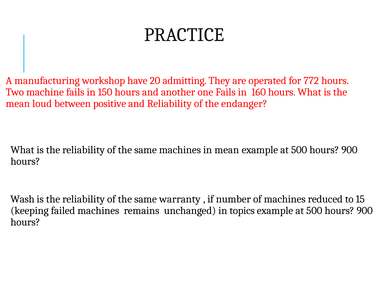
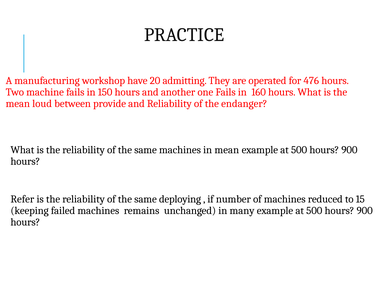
772: 772 -> 476 (311, 81)
positive: positive -> provide (110, 104)
Wash: Wash -> Refer (22, 199)
warranty: warranty -> deploying (180, 199)
topics: topics -> many (242, 211)
